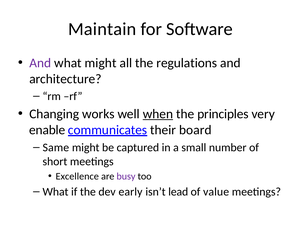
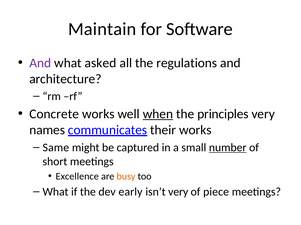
what might: might -> asked (101, 63)
Changing: Changing -> Concrete (54, 114)
enable: enable -> names (47, 130)
their board: board -> works (195, 130)
number underline: none -> present (228, 148)
busy colour: purple -> orange (126, 177)
isn’t lead: lead -> very (178, 192)
value: value -> piece (216, 192)
